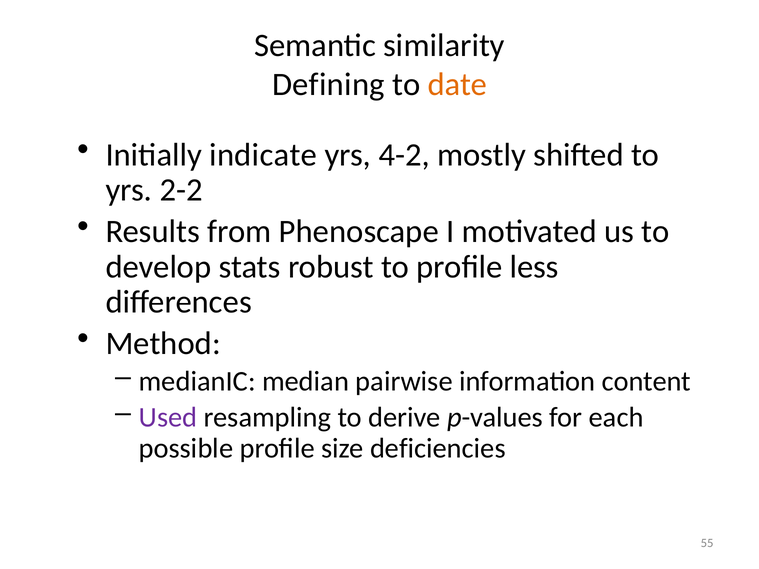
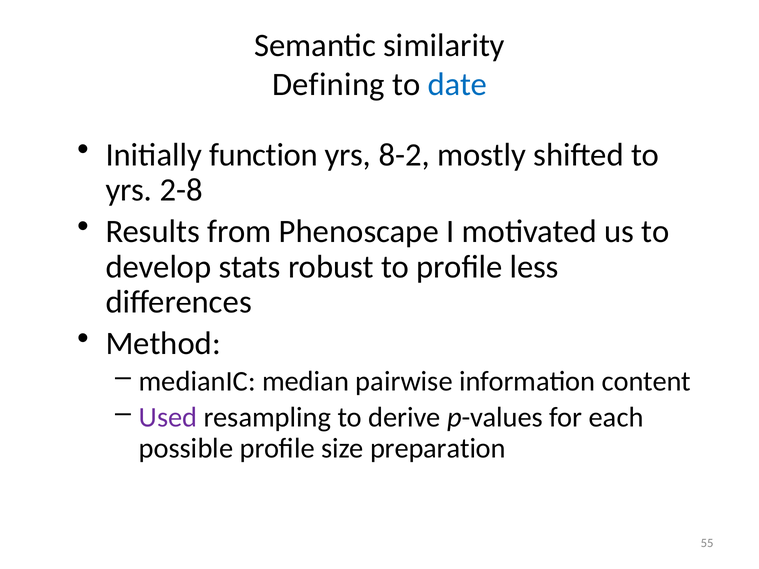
date colour: orange -> blue (457, 85)
indicate: indicate -> function (263, 155)
4-2: 4-2 -> 8-2 (404, 155)
2-2: 2-2 -> 2-8 (181, 190)
deficiencies: deficiencies -> preparation (438, 448)
